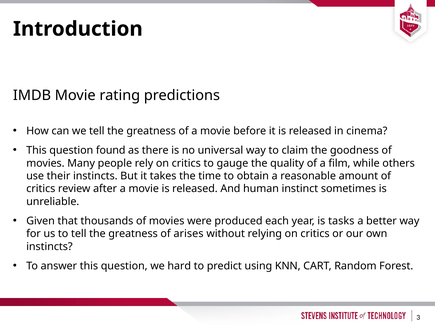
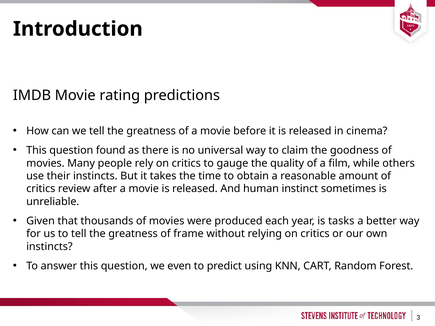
arises: arises -> frame (189, 234)
hard: hard -> even (179, 266)
